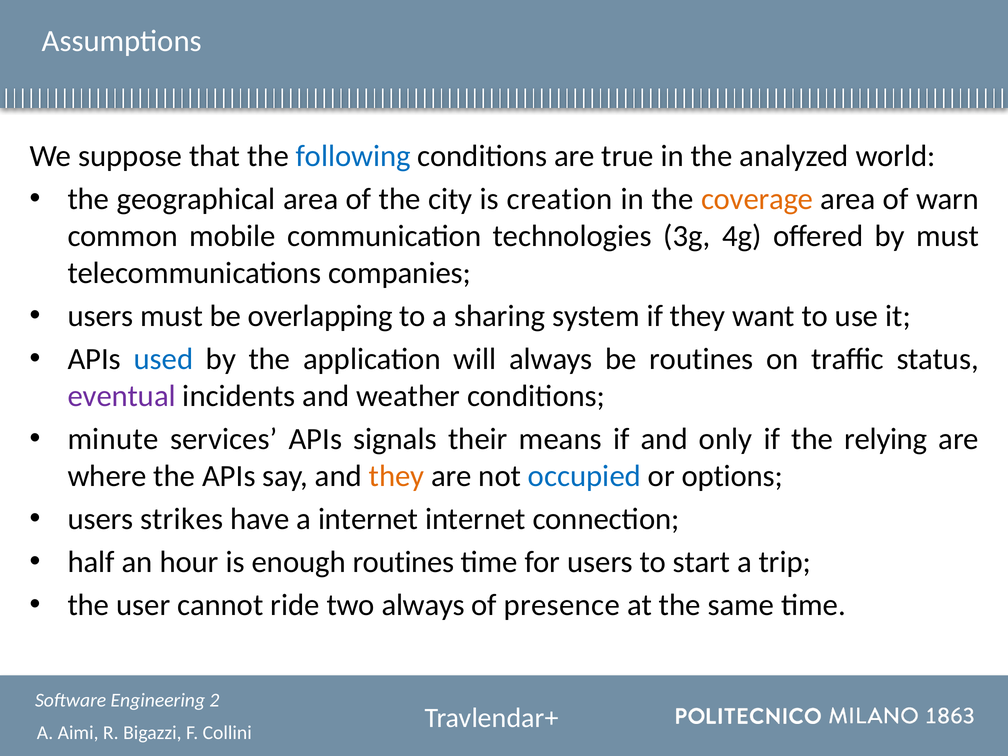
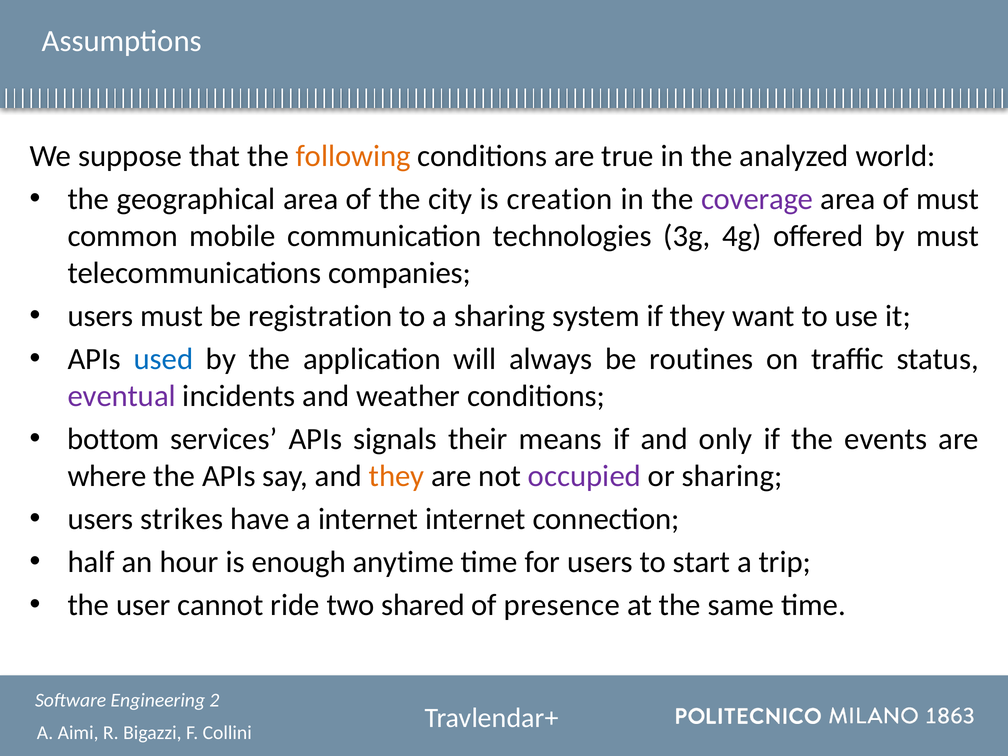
following colour: blue -> orange (353, 156)
coverage colour: orange -> purple (757, 199)
of warn: warn -> must (947, 199)
overlapping: overlapping -> registration (320, 316)
minute: minute -> bottom (113, 439)
relying: relying -> events (886, 439)
occupied colour: blue -> purple (584, 476)
or options: options -> sharing (732, 476)
enough routines: routines -> anytime (403, 562)
two always: always -> shared (423, 605)
